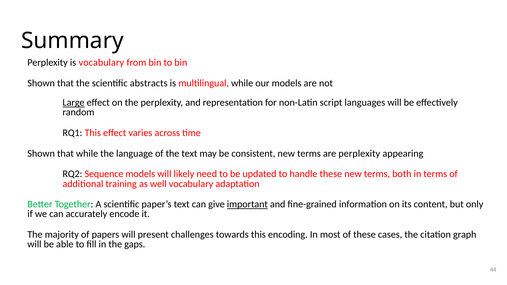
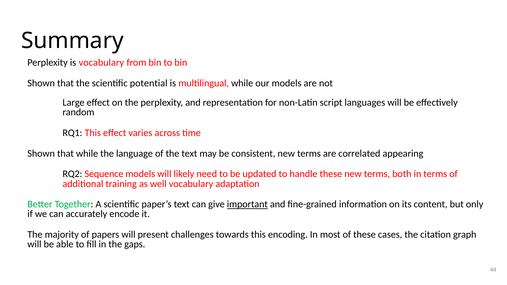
abstracts: abstracts -> potential (149, 83)
Large underline: present -> none (74, 103)
are perplexity: perplexity -> correlated (359, 154)
